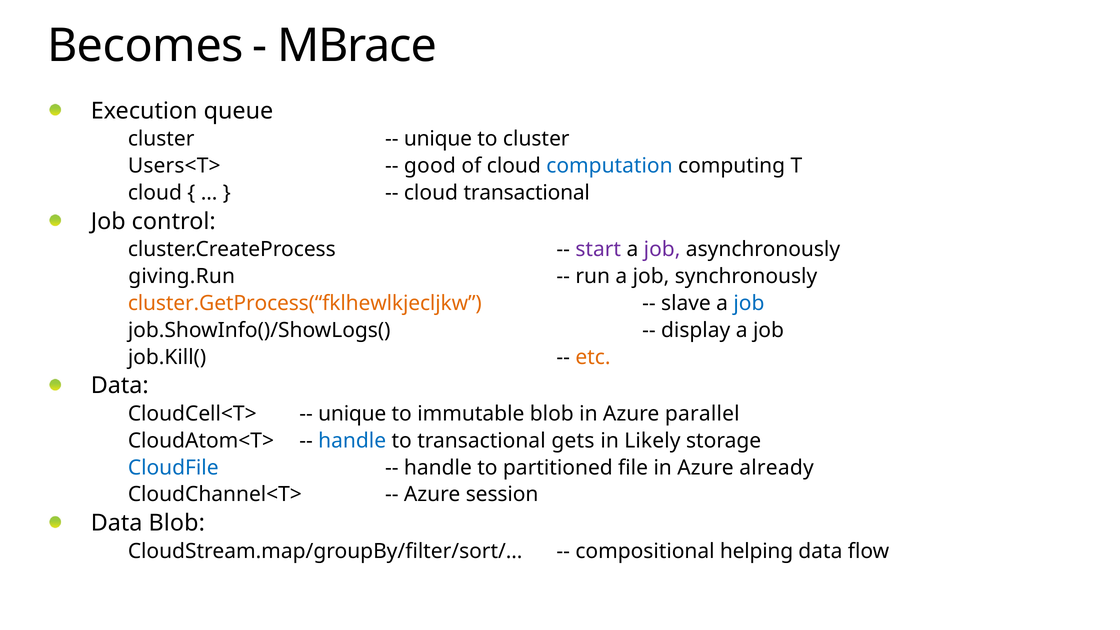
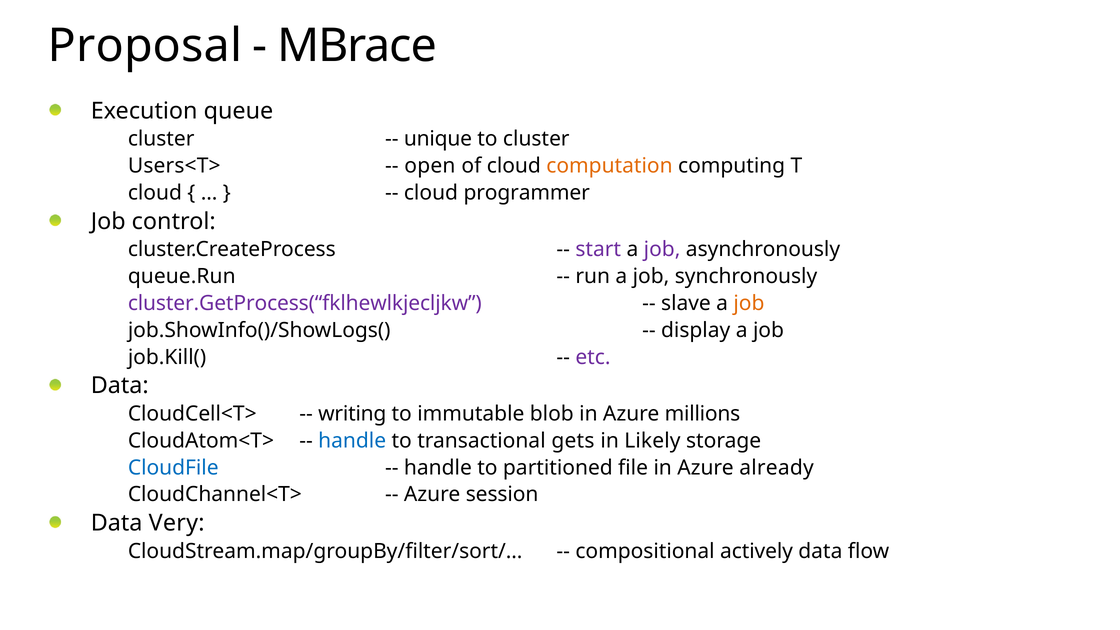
Becomes: Becomes -> Proposal (145, 46)
good: good -> open (430, 166)
computation colour: blue -> orange (609, 166)
cloud transactional: transactional -> programmer (527, 193)
giving.Run: giving.Run -> queue.Run (182, 276)
cluster.GetProcess(“fklhewlkjecljkw colour: orange -> purple (305, 303)
job colour: blue -> orange (749, 303)
etc colour: orange -> purple (593, 357)
unique: unique -> writing (352, 414)
parallel: parallel -> millions (702, 414)
Data Blob: Blob -> Very (177, 523)
helping: helping -> actively (757, 551)
